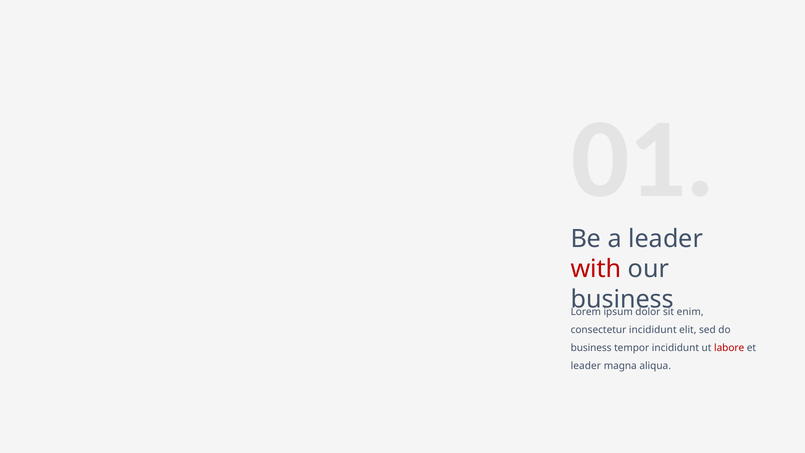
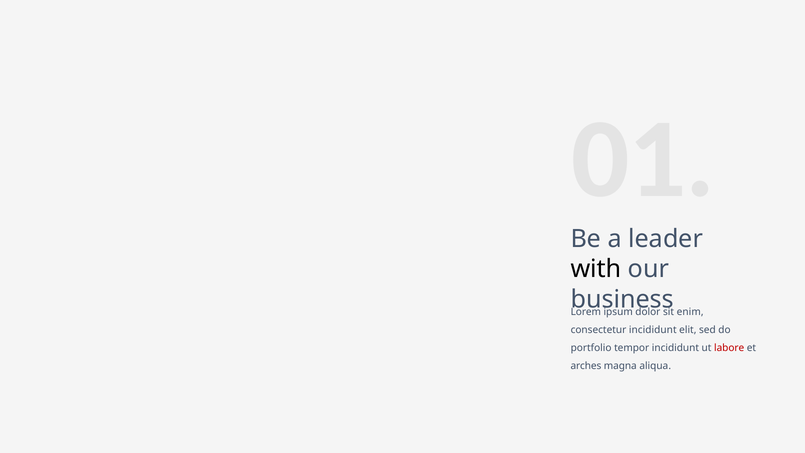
with colour: red -> black (596, 269)
business: business -> portfolio (591, 348)
leader: leader -> arches (586, 366)
